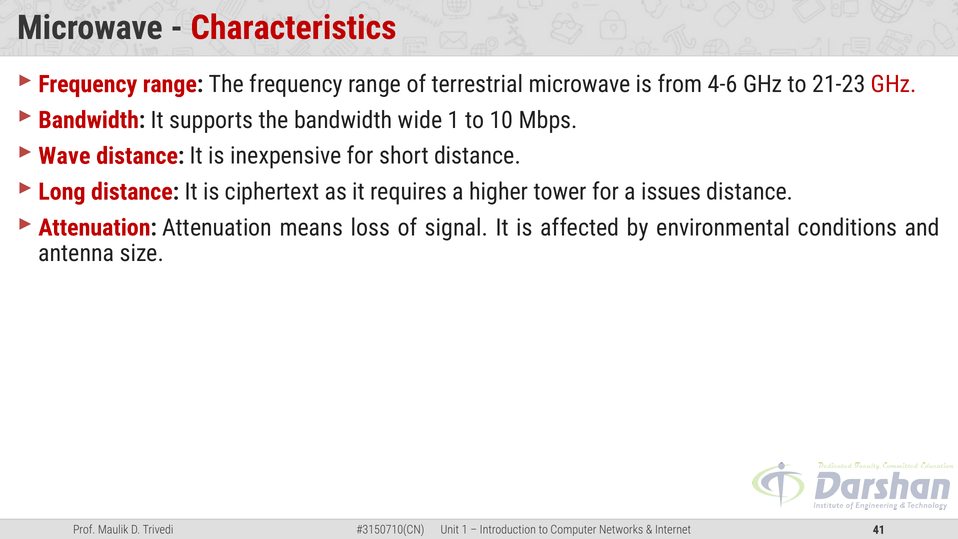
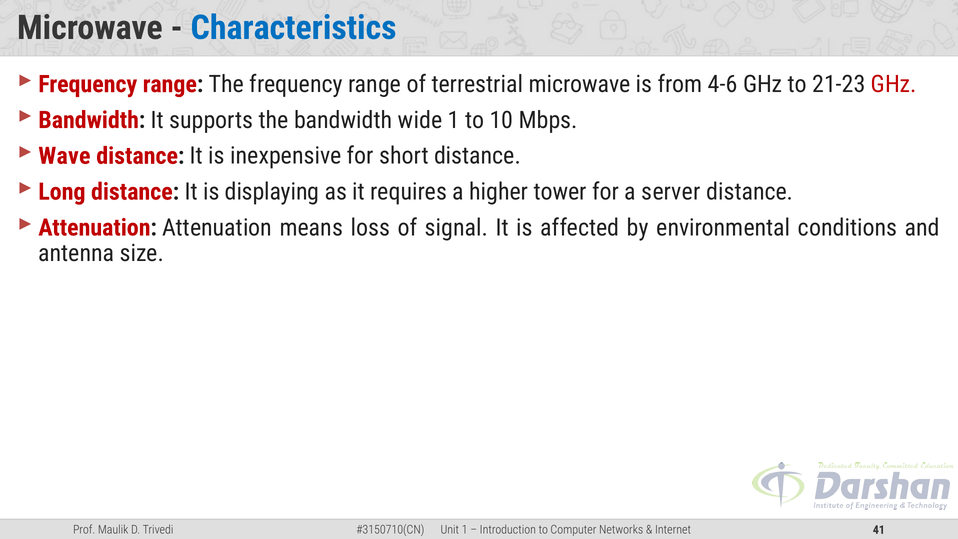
Characteristics colour: red -> blue (294, 28)
ciphertext: ciphertext -> displaying (272, 192)
issues: issues -> server (671, 192)
